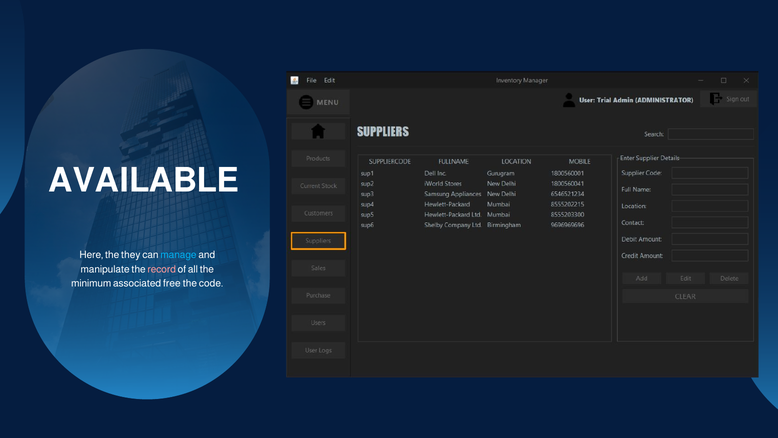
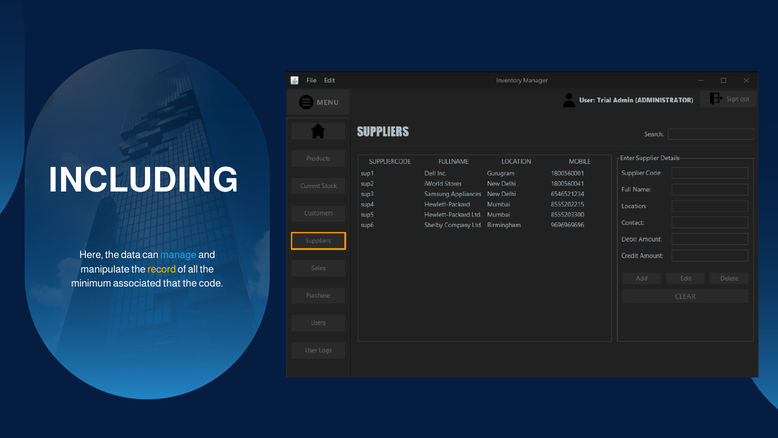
AVAILABLE: AVAILABLE -> INCLUDING (144, 180)
they: they -> data (131, 255)
record colour: pink -> yellow (162, 269)
free: free -> that (172, 283)
